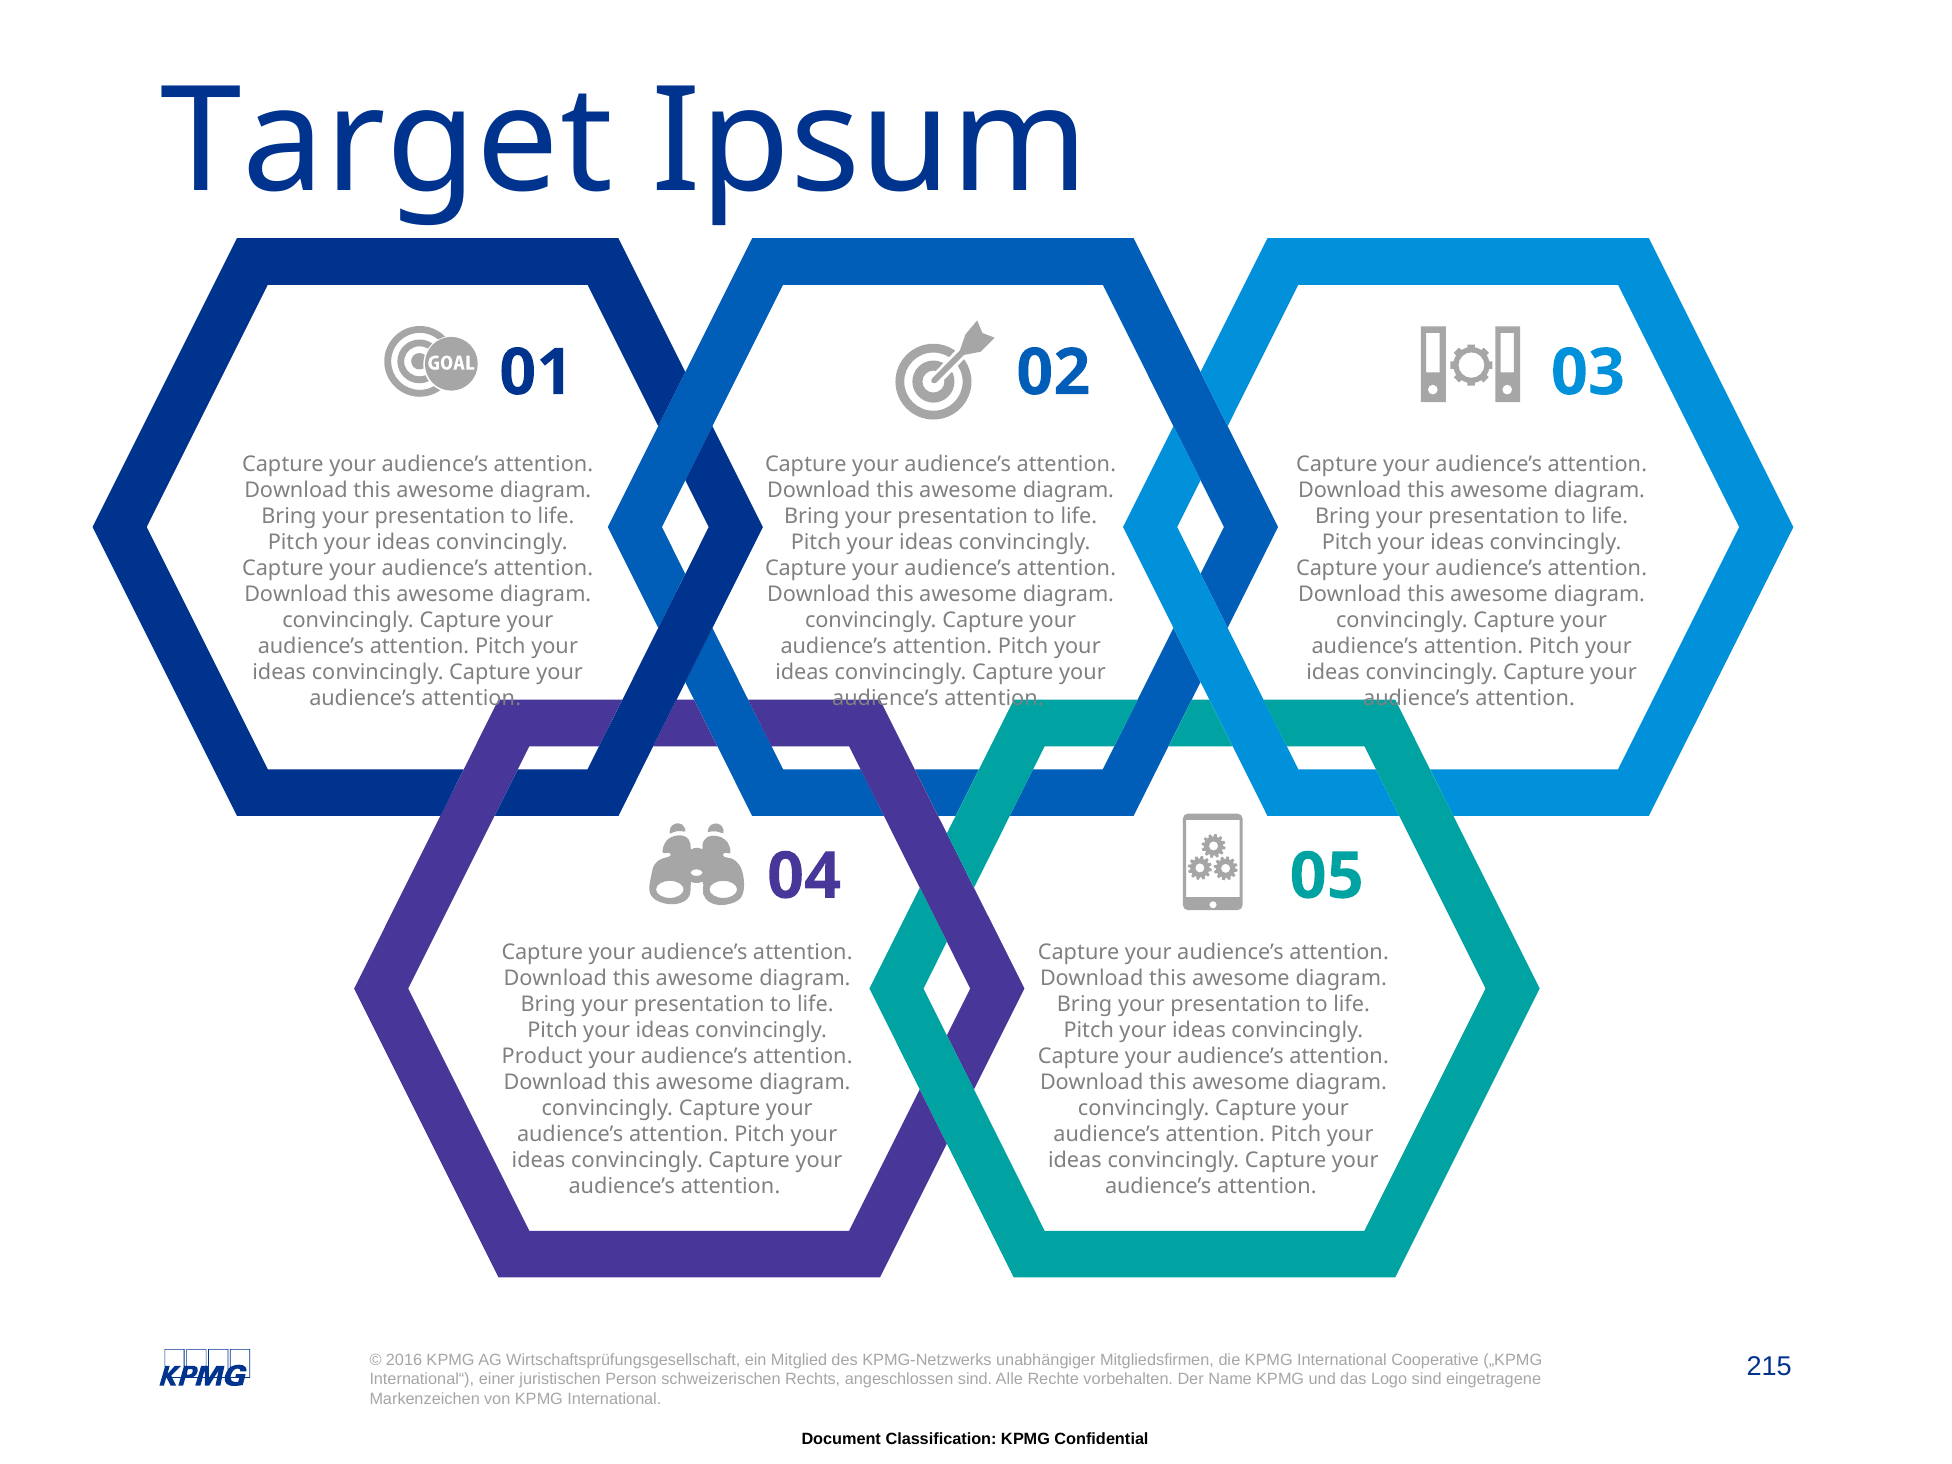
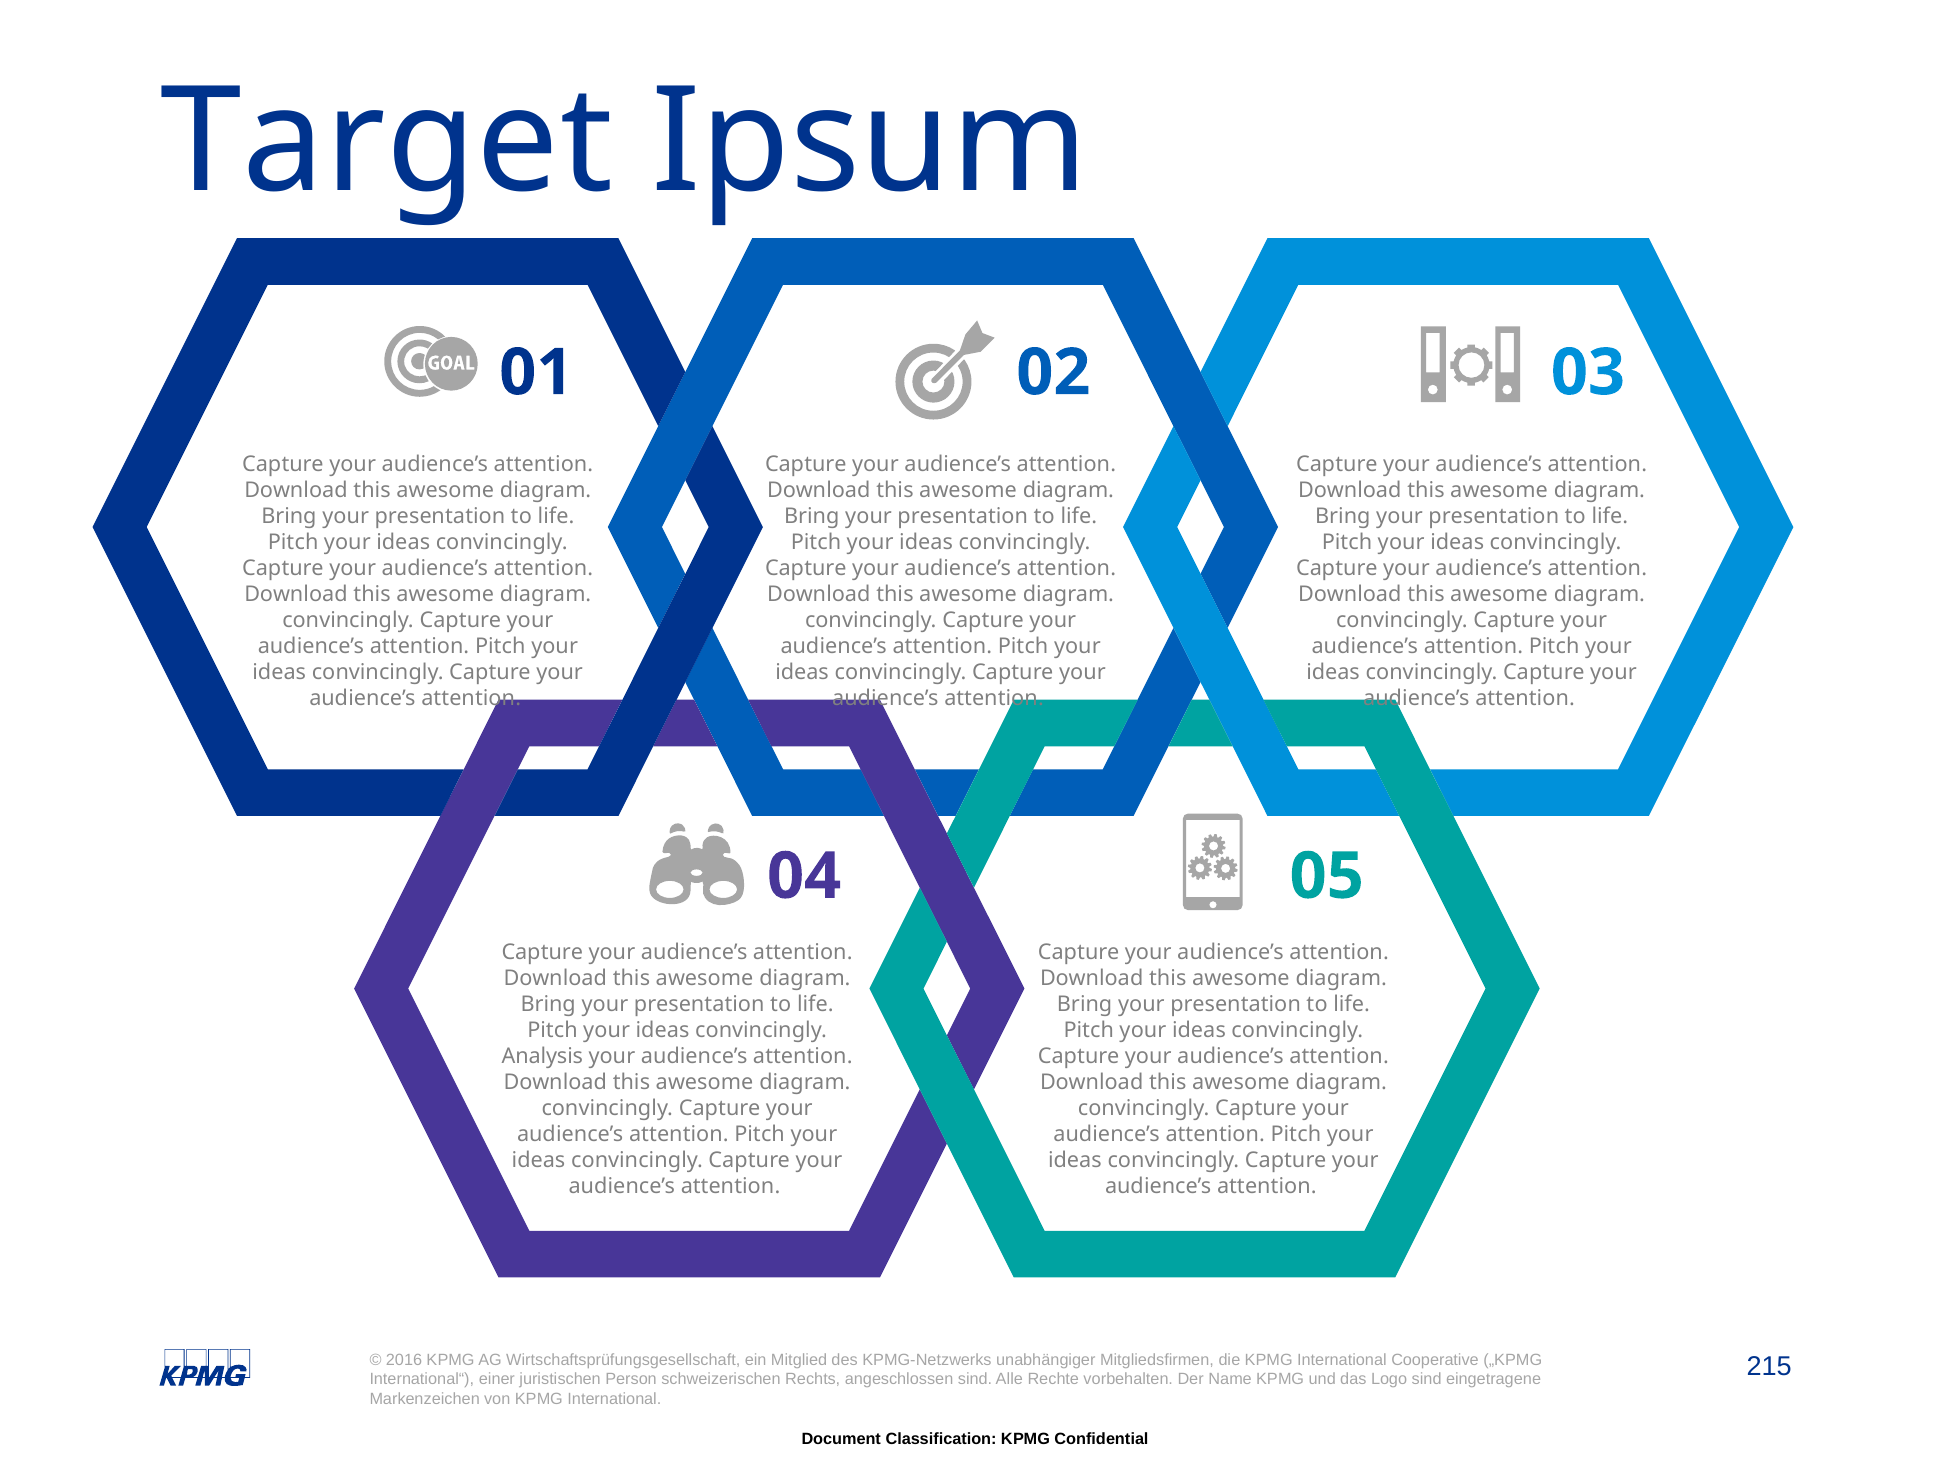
Product: Product -> Analysis (542, 1056)
